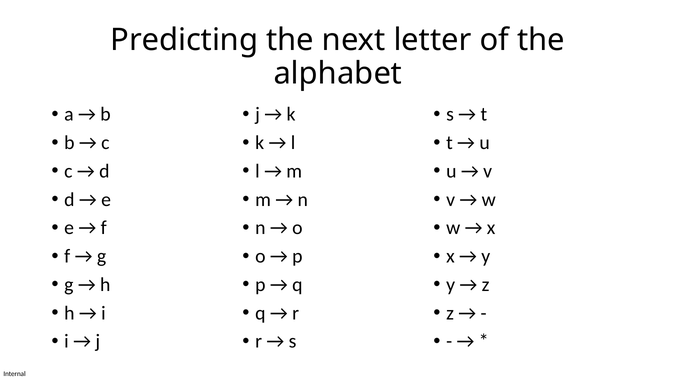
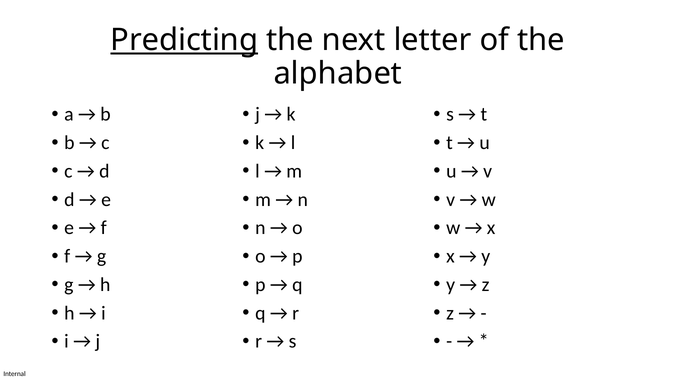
Predicting underline: none -> present (184, 40)
